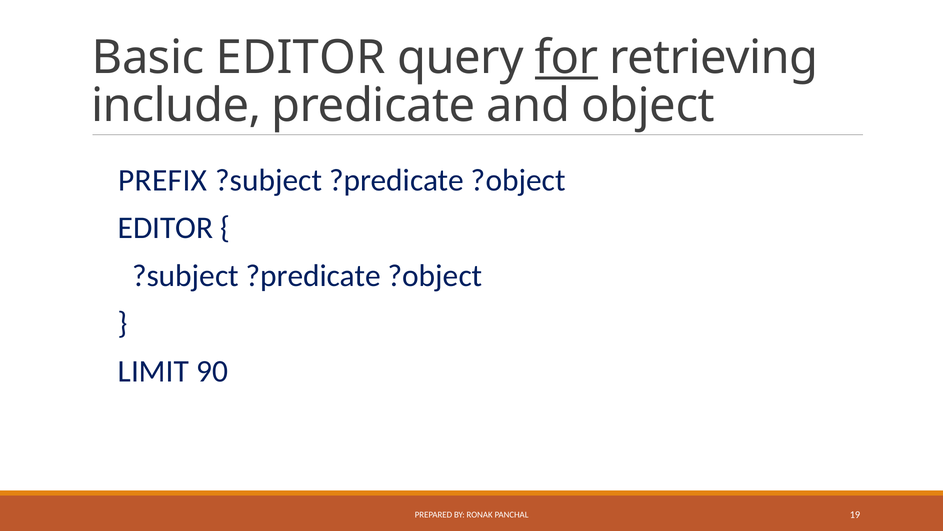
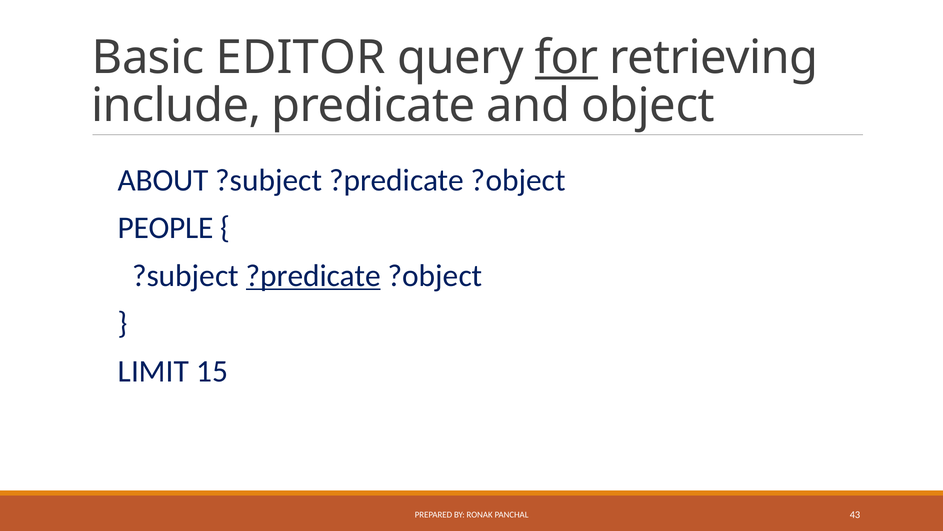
PREFIX: PREFIX -> ABOUT (163, 180)
EDITOR: EDITOR -> PEOPLE (166, 228)
?predicate underline: none -> present (313, 275)
90: 90 -> 15 (212, 371)
19: 19 -> 43 (855, 514)
